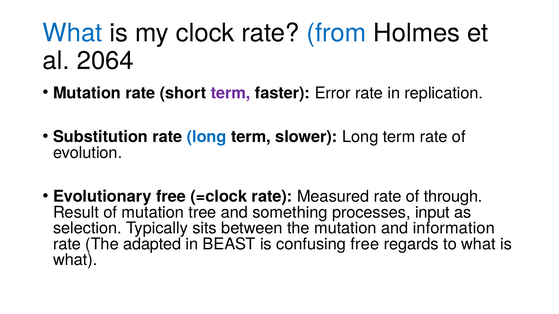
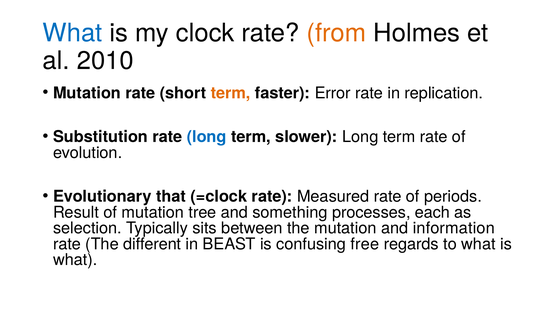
from colour: blue -> orange (336, 33)
2064: 2064 -> 2010 (105, 61)
term colour: purple -> orange (231, 93)
Evolutionary free: free -> that (171, 197)
through: through -> periods (453, 197)
input: input -> each (432, 213)
adapted: adapted -> different (152, 244)
